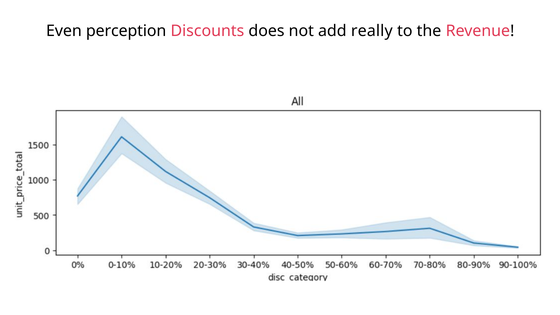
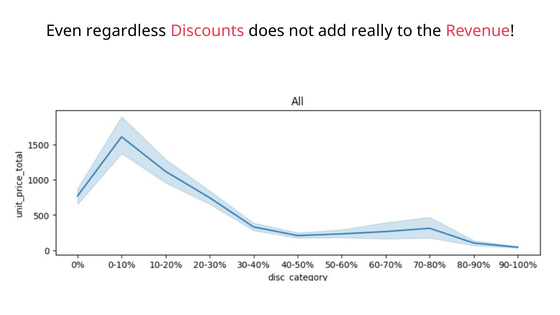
perception: perception -> regardless (126, 31)
